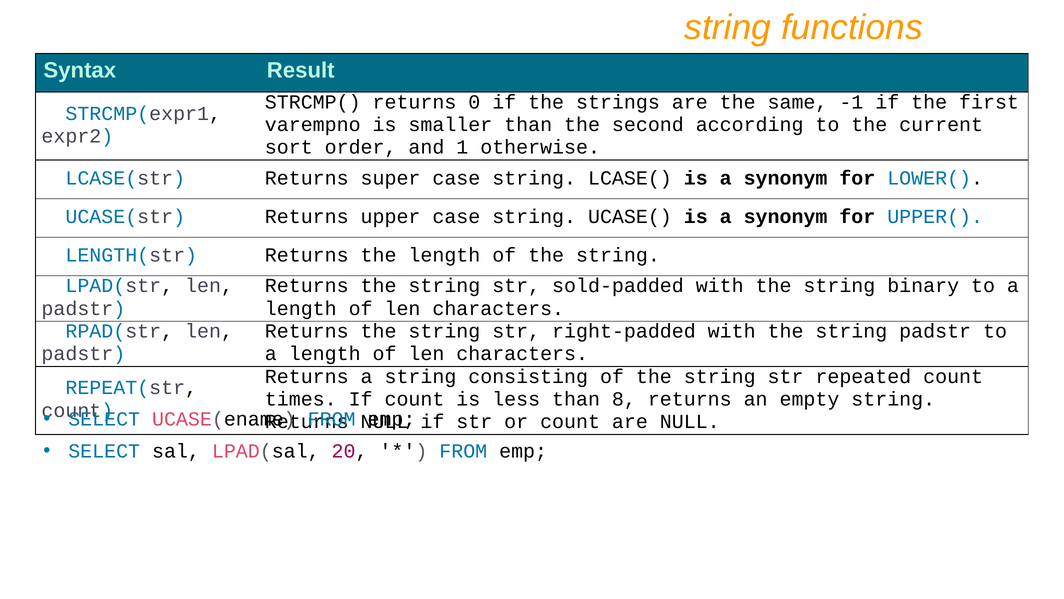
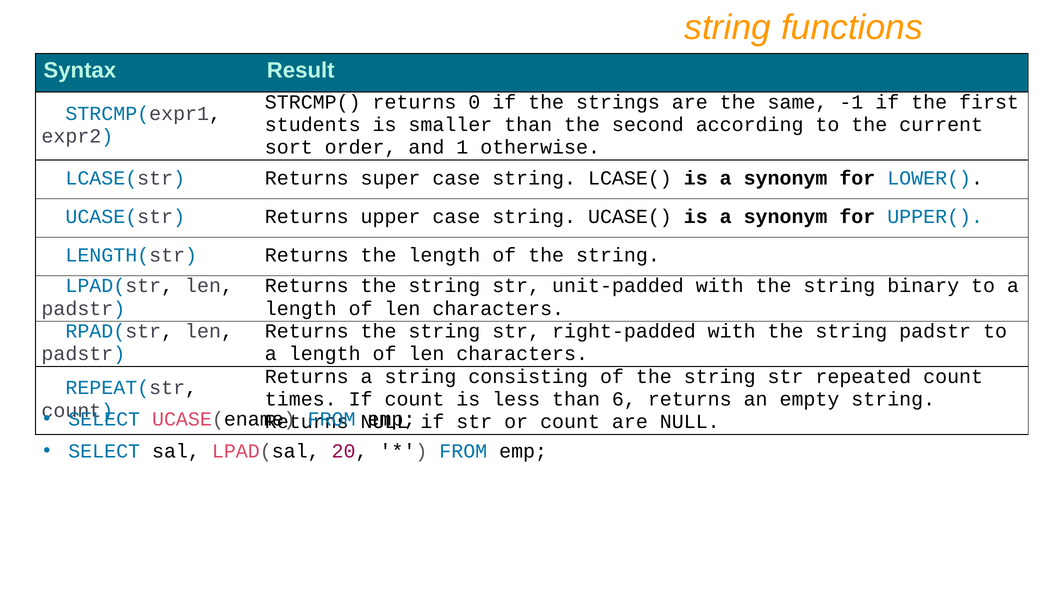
varempno: varempno -> students (313, 125)
sold-padded: sold-padded -> unit-padded (618, 286)
8: 8 -> 6 (624, 399)
